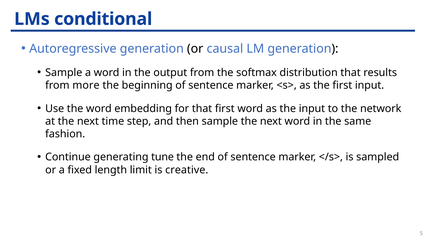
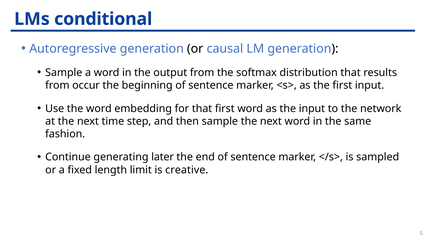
more: more -> occur (86, 85)
tune: tune -> later (163, 157)
